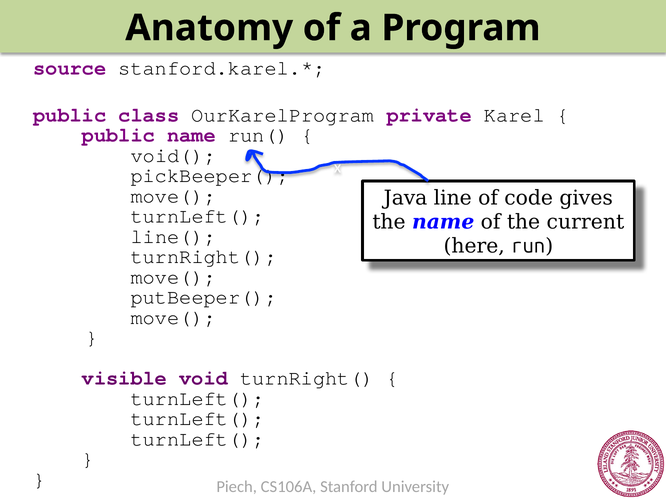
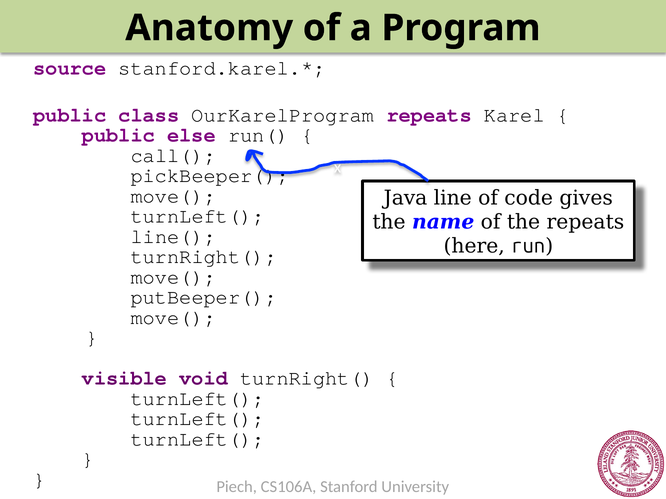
OurKarelProgram private: private -> repeats (429, 115)
public name: name -> else (192, 135)
void(: void( -> call( (173, 156)
the current: current -> repeats (585, 222)
